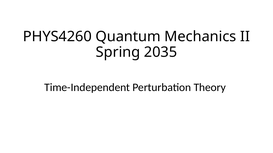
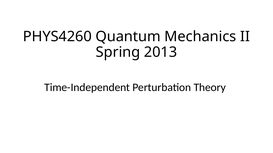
2035: 2035 -> 2013 (161, 52)
